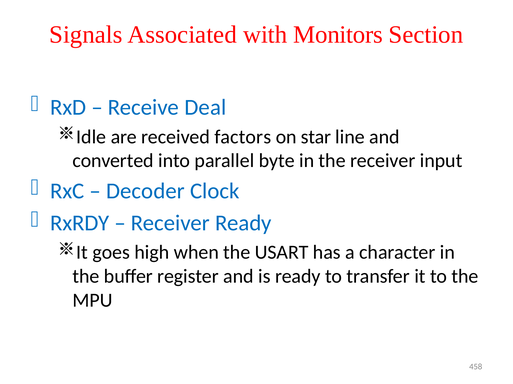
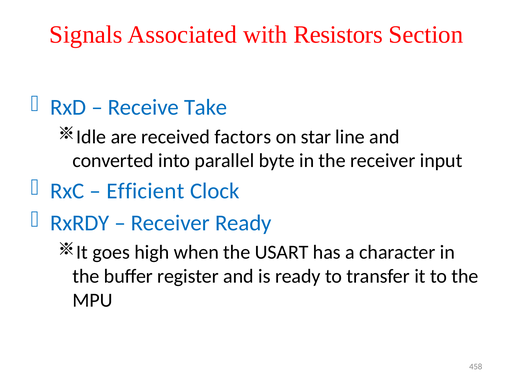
Monitors: Monitors -> Resistors (338, 35)
Deal: Deal -> Take (206, 108)
Decoder: Decoder -> Efficient (145, 191)
